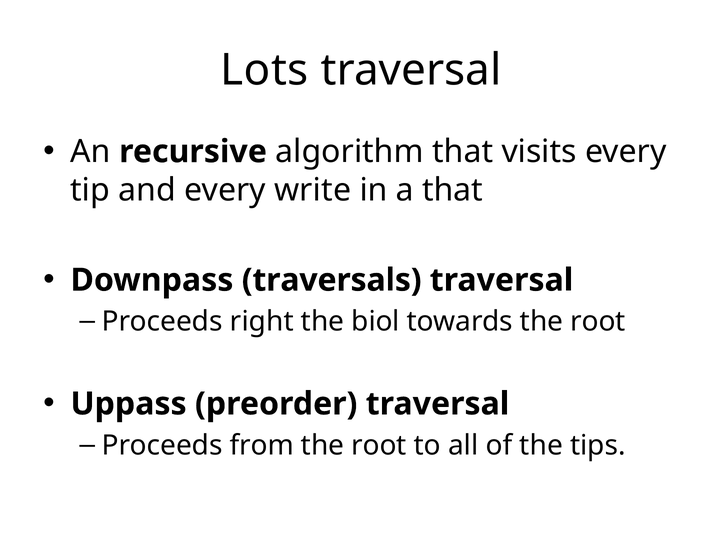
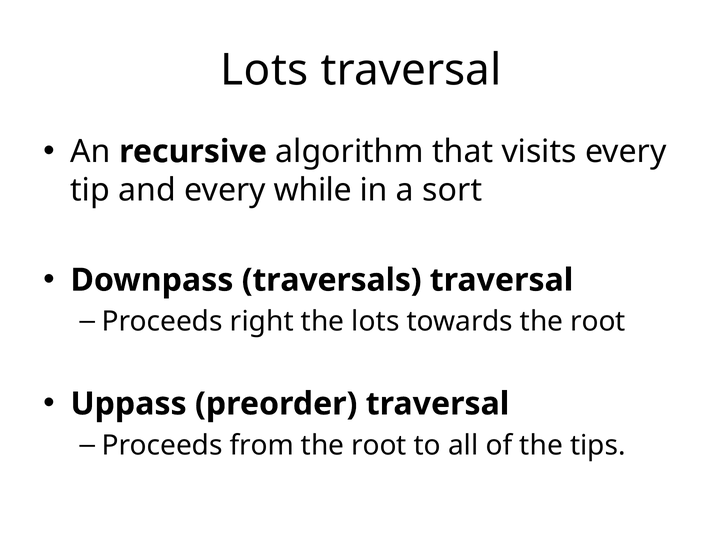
write: write -> while (313, 190)
a that: that -> sort (452, 190)
the biol: biol -> lots (375, 321)
